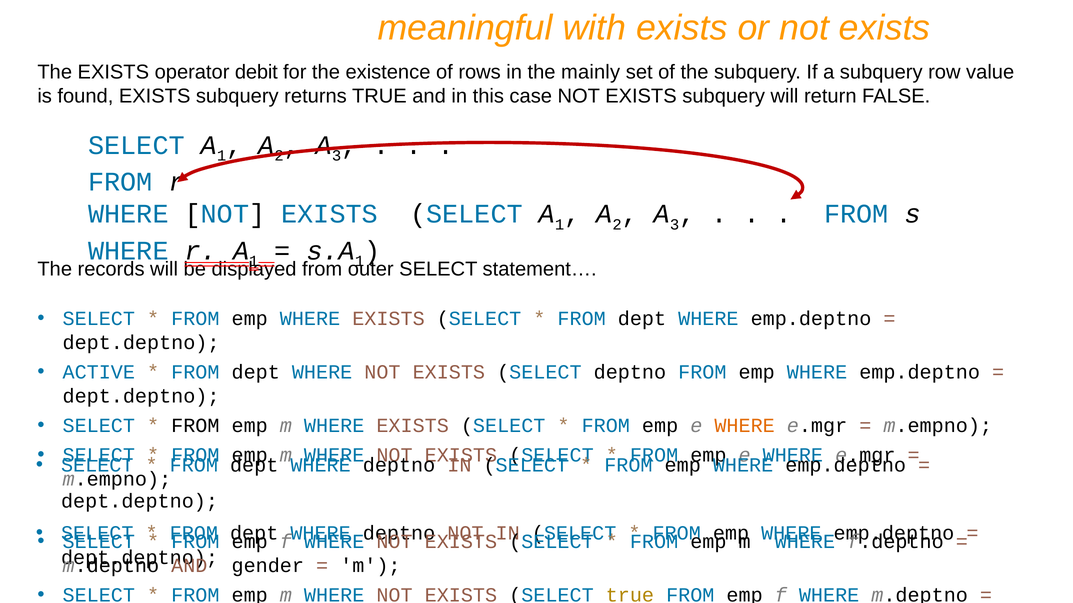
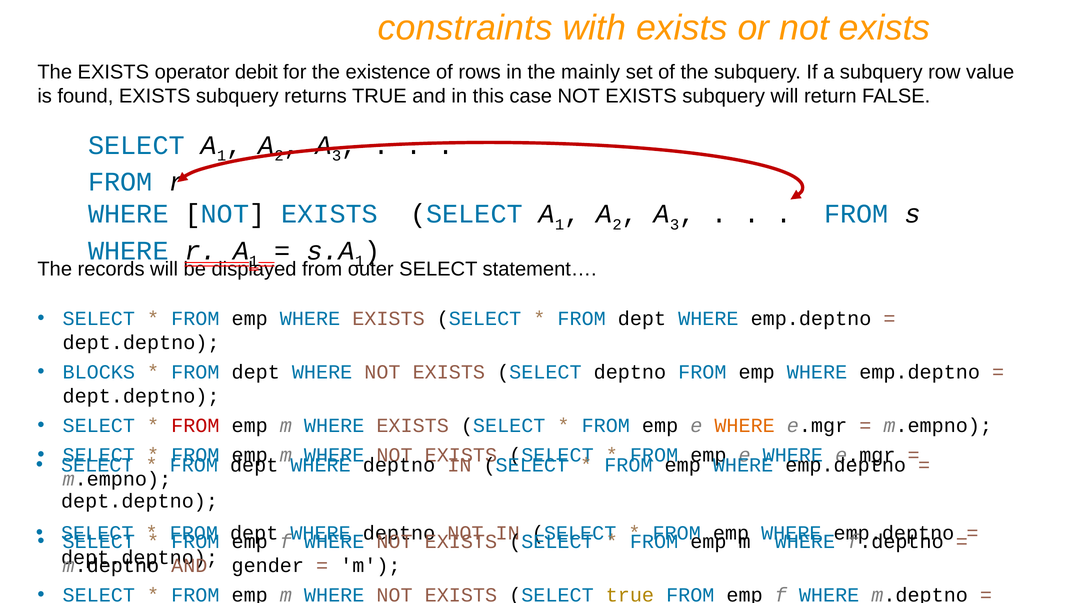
meaningful: meaningful -> constraints (465, 28)
ACTIVE: ACTIVE -> BLOCKS (99, 372)
FROM colour: black -> red (195, 426)
